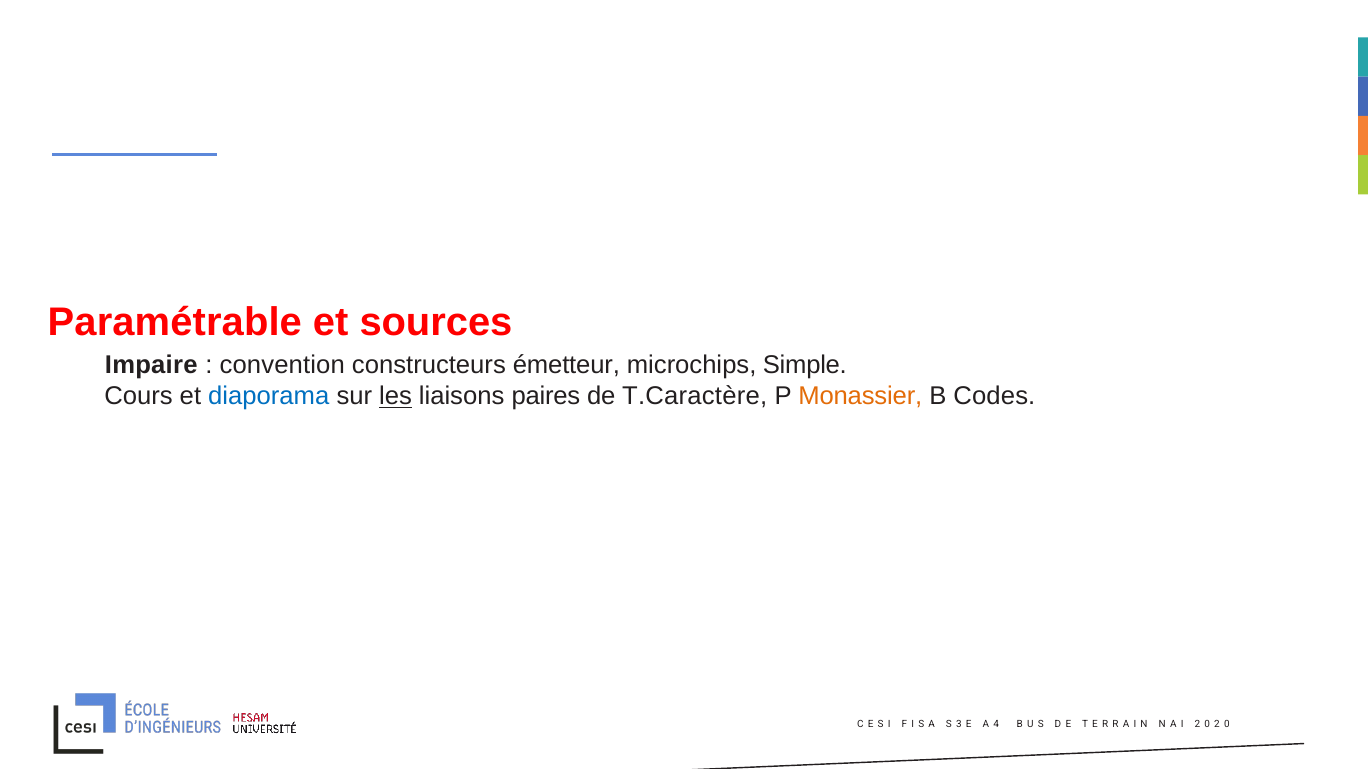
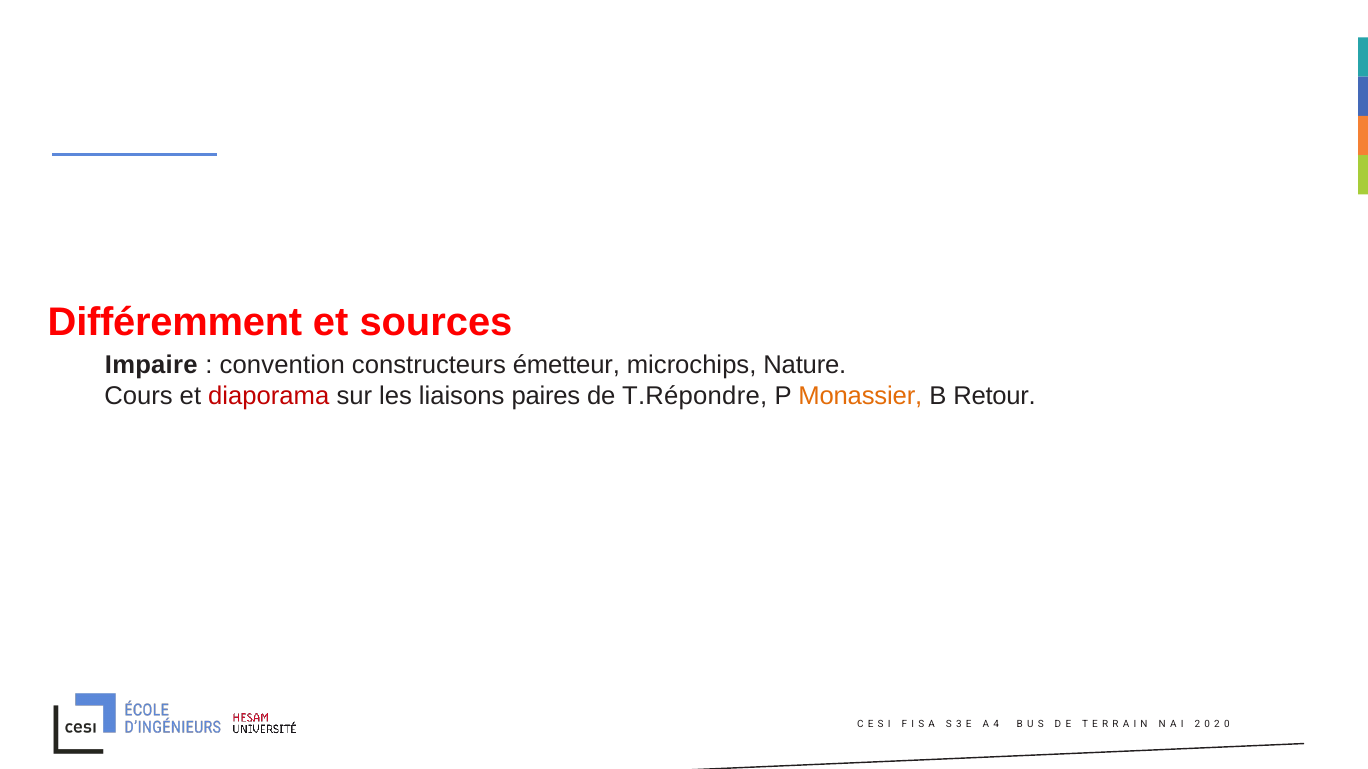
Paramétrable: Paramétrable -> Différemment (175, 323)
Simple: Simple -> Nature (805, 365)
diaporama colour: blue -> red (269, 397)
les underline: present -> none (396, 397)
T.Caractère: T.Caractère -> T.Répondre (695, 397)
Codes: Codes -> Retour (995, 397)
